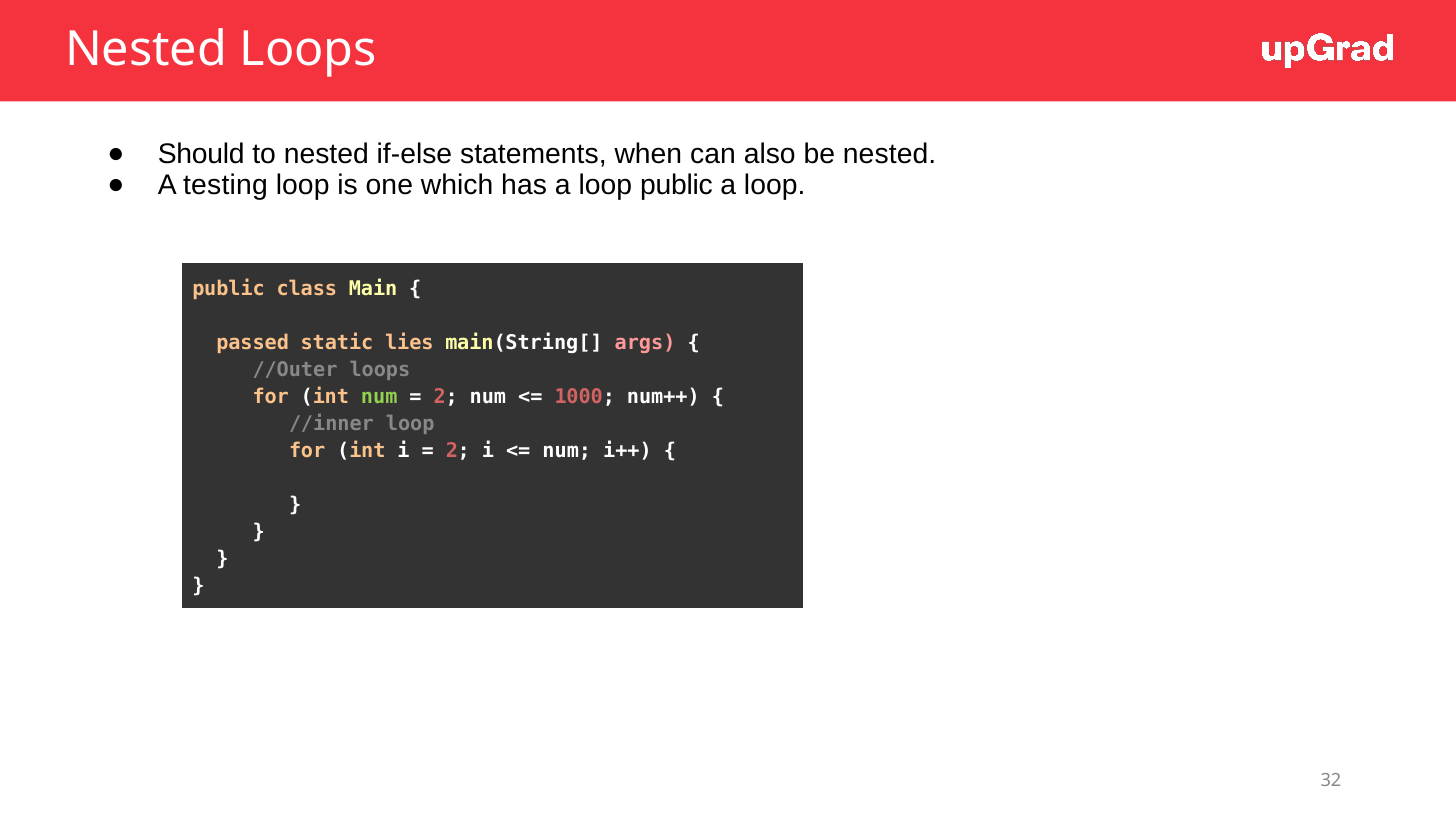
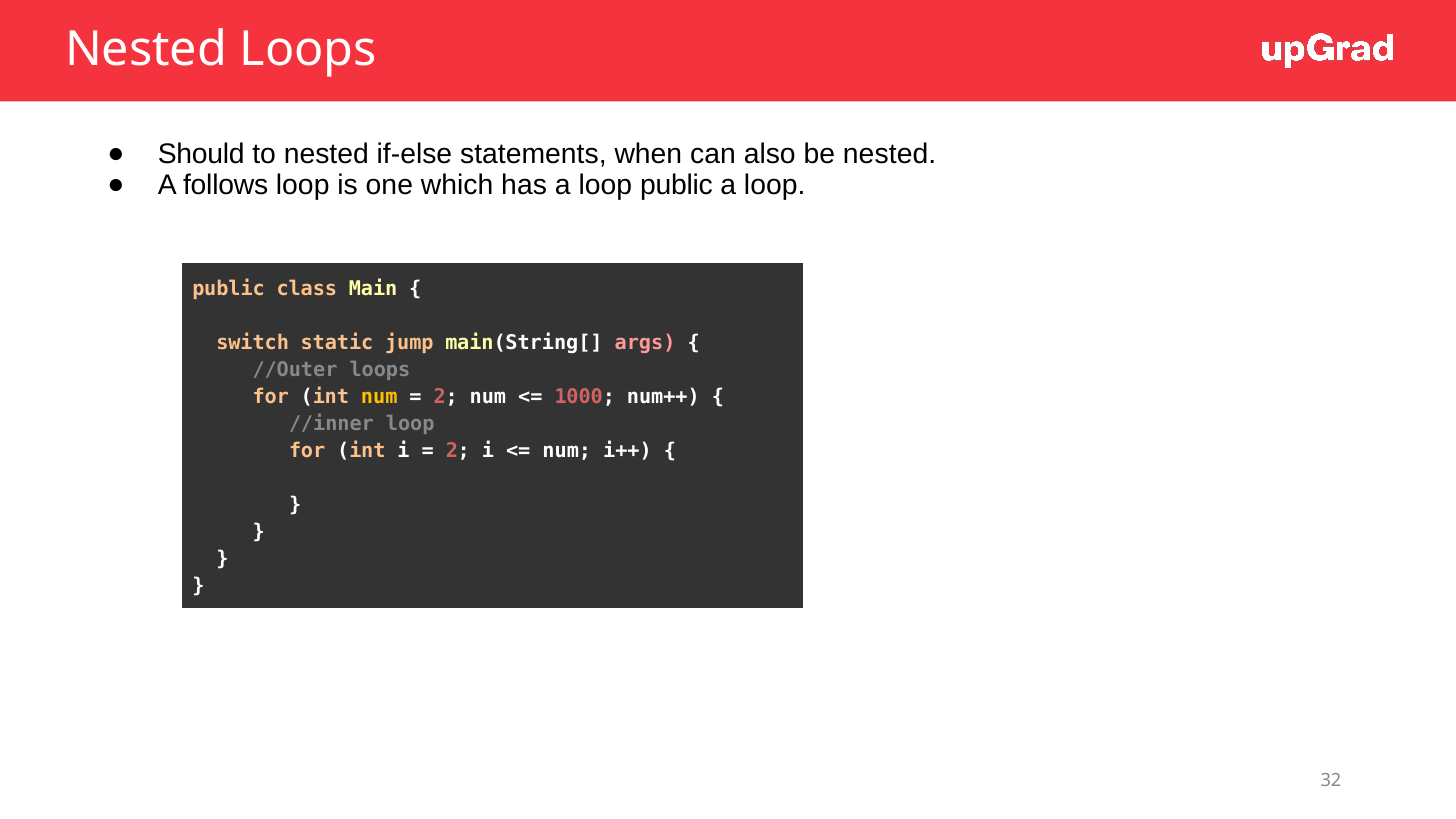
testing: testing -> follows (226, 185)
passed: passed -> switch (253, 343)
lies: lies -> jump (409, 343)
num colour: light green -> yellow (379, 397)
